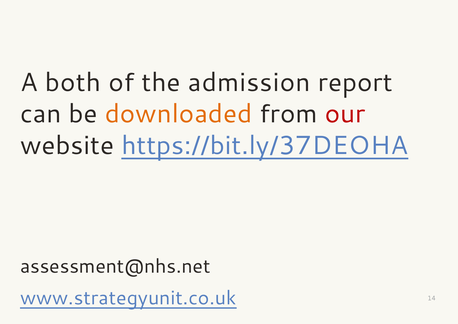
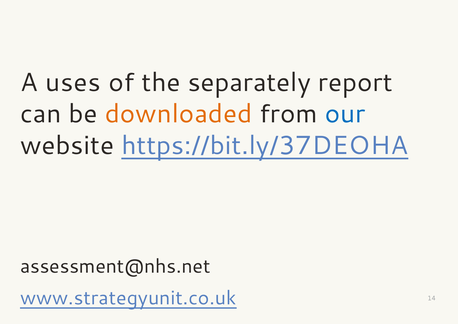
both: both -> uses (73, 83)
admission: admission -> separately (249, 83)
our colour: red -> blue (345, 114)
